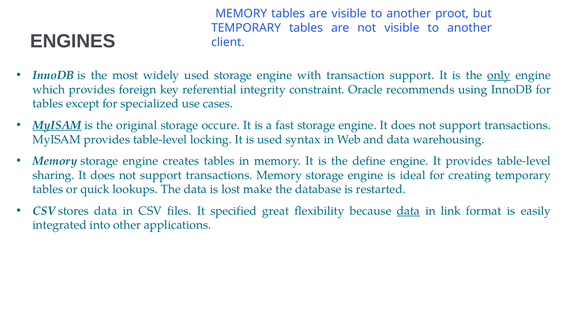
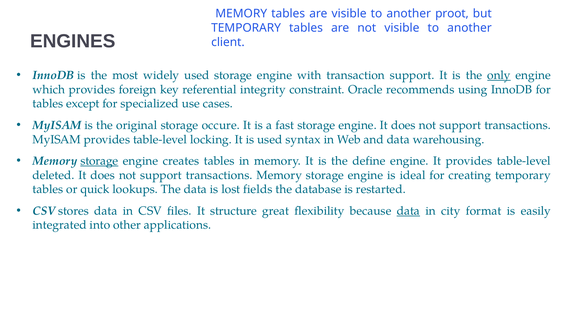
MyISAM underline: present -> none (57, 125)
storage underline: none -> present (99, 161)
sharing: sharing -> deleted (54, 175)
make: make -> fields (258, 189)
specified: specified -> structure (234, 211)
link: link -> city (451, 211)
